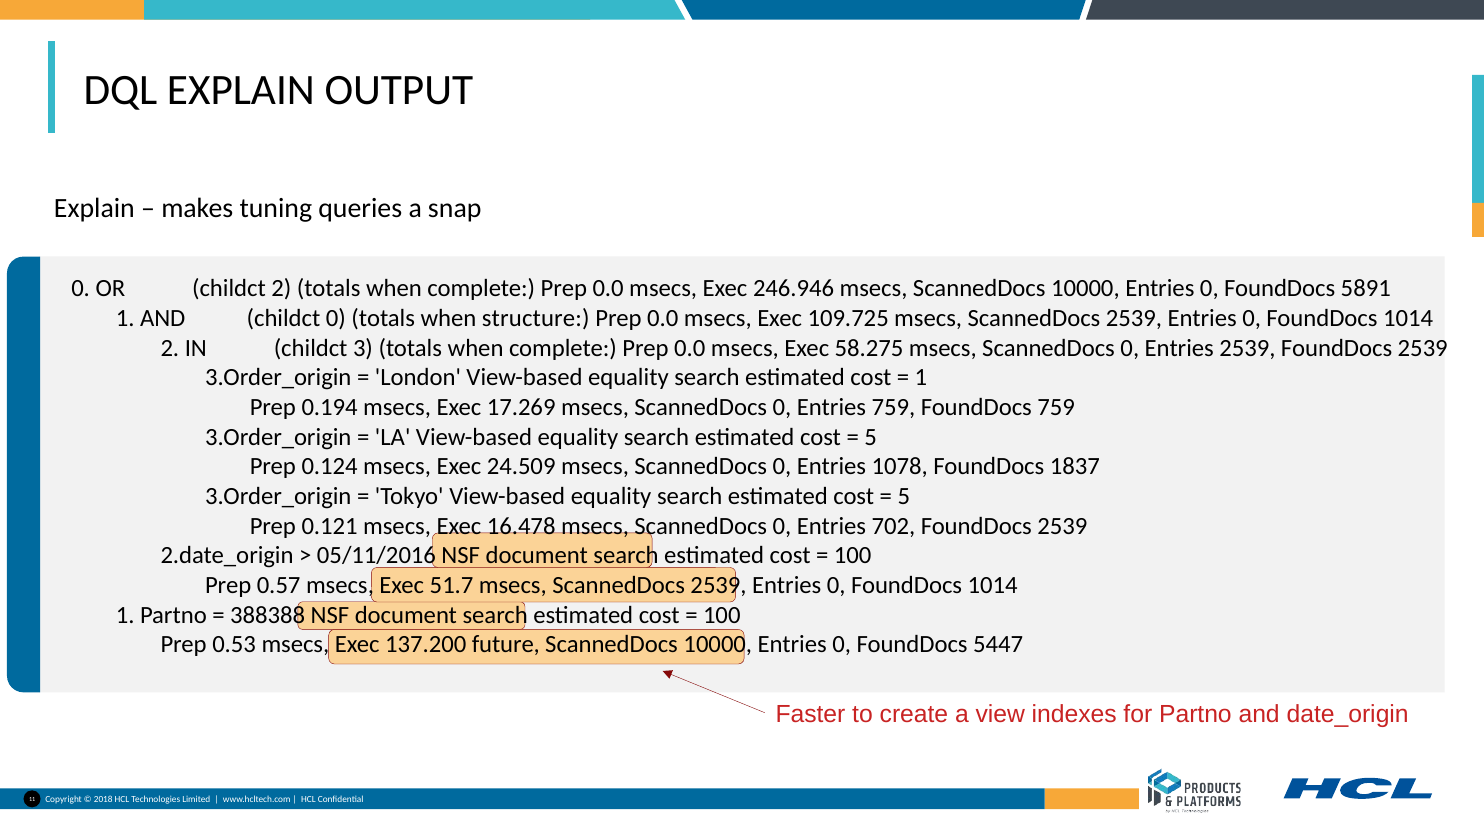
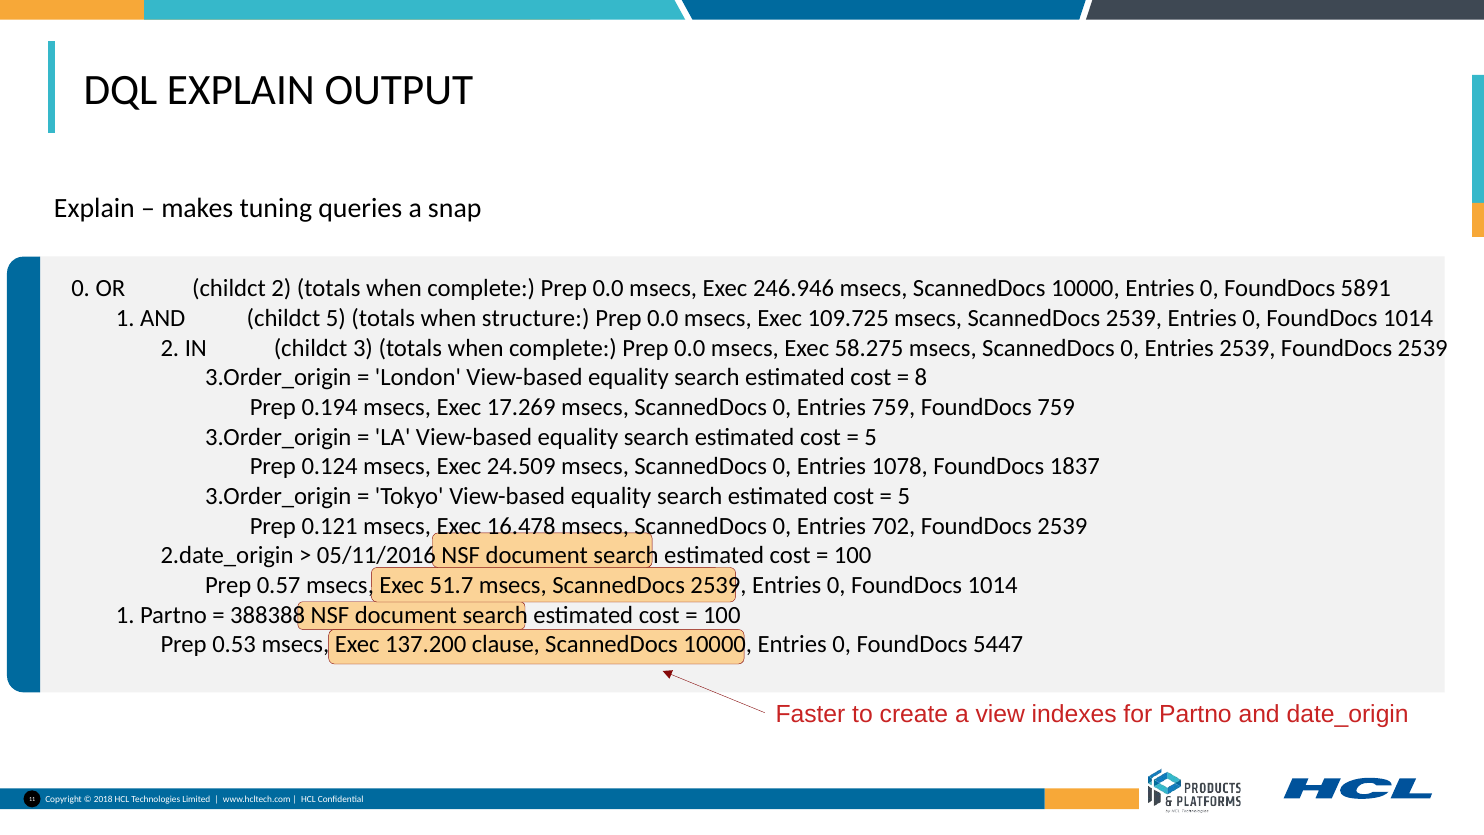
childct 0: 0 -> 5 (336, 318)
1: 1 -> 8 (921, 378)
future: future -> clause (506, 645)
